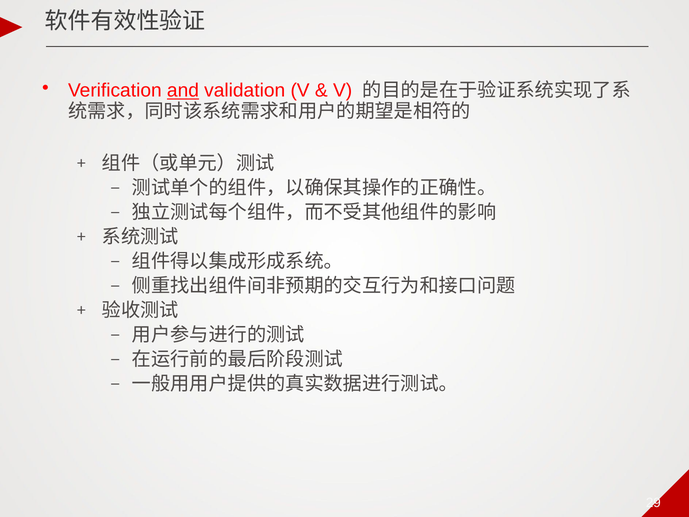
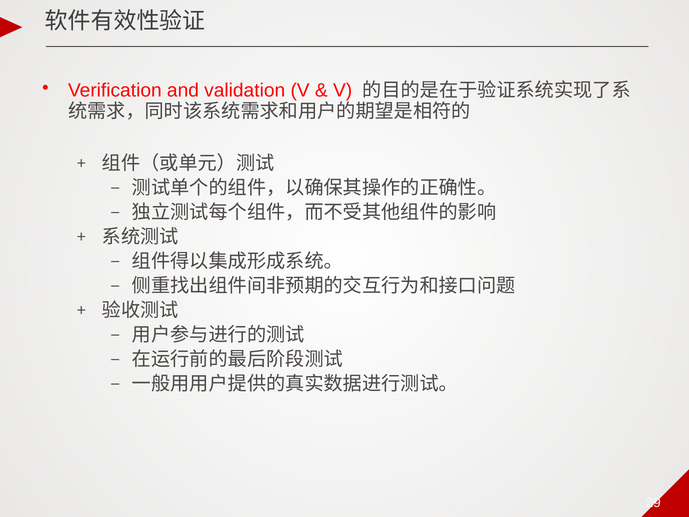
and underline: present -> none (183, 91)
